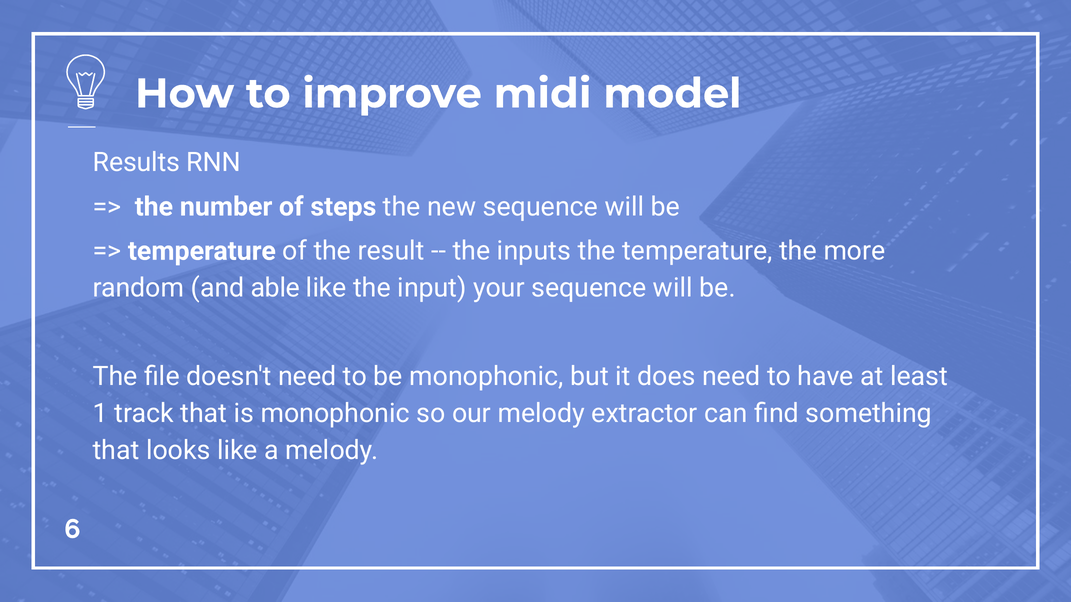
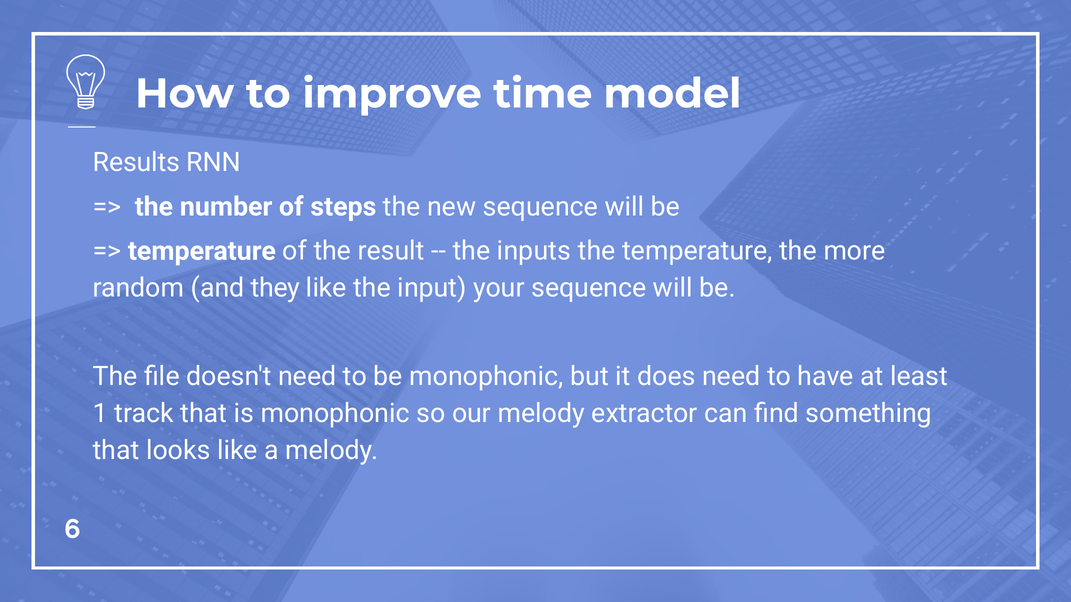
midi: midi -> time (543, 94)
able: able -> they (275, 288)
